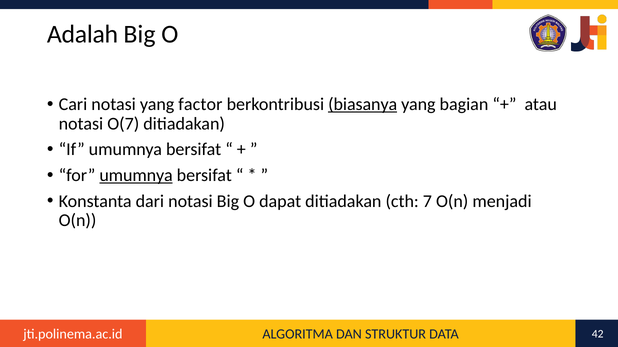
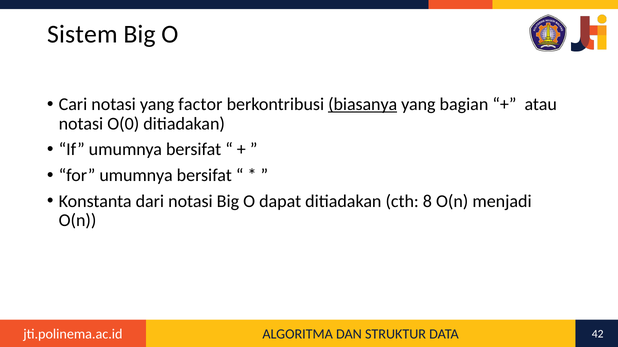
Adalah: Adalah -> Sistem (82, 35)
O(7: O(7 -> O(0 (123, 124)
umumnya underline: present -> none (136, 176)
7: 7 -> 8 (427, 202)
